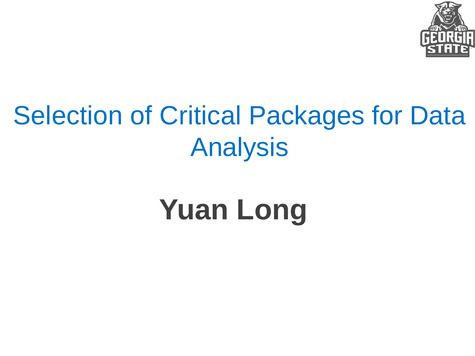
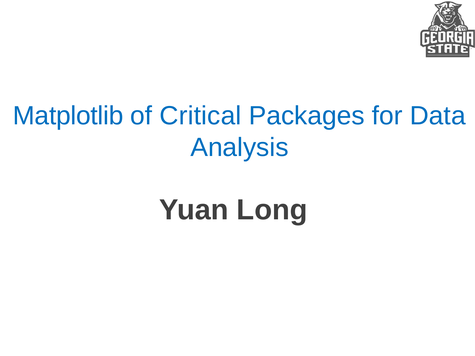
Selection: Selection -> Matplotlib (68, 116)
